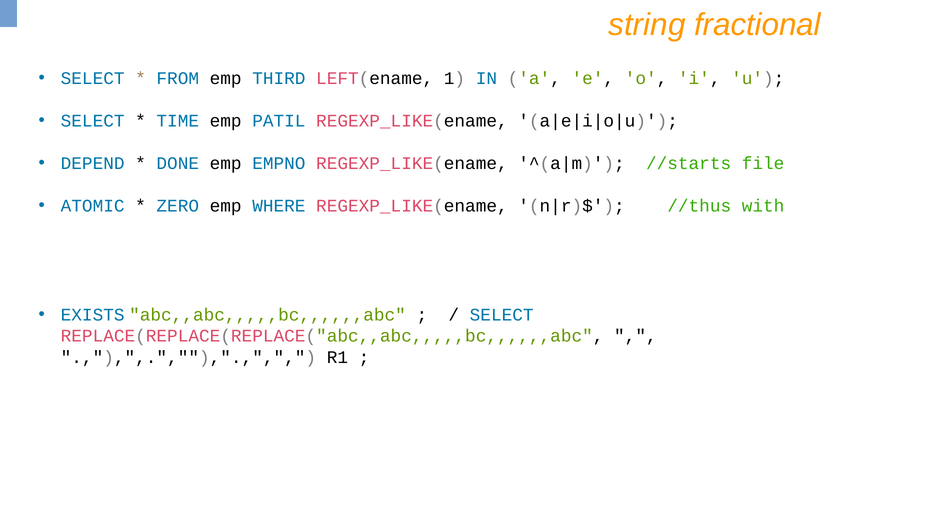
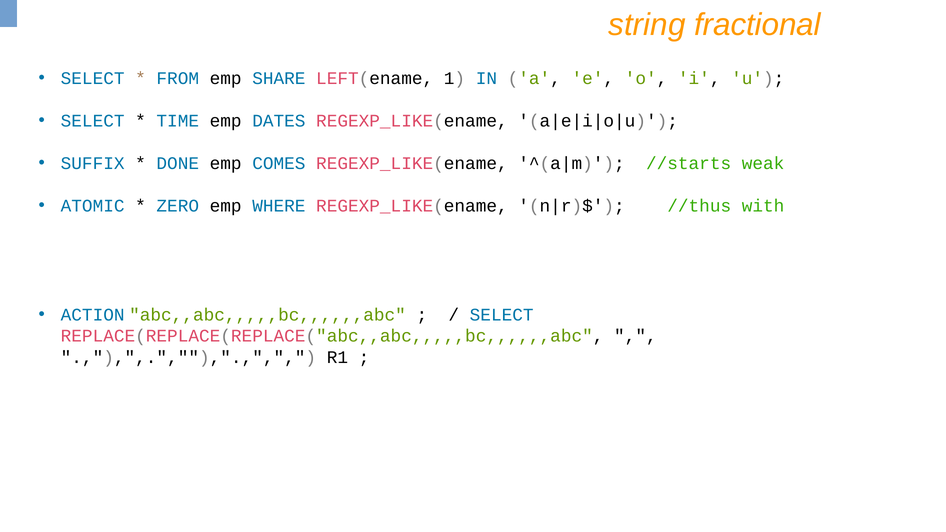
THIRD: THIRD -> SHARE (279, 78)
PATIL: PATIL -> DATES (279, 121)
DEPEND: DEPEND -> SUFFIX (93, 163)
EMPNO: EMPNO -> COMES (279, 163)
file: file -> weak (763, 163)
EXISTS: EXISTS -> ACTION (93, 315)
